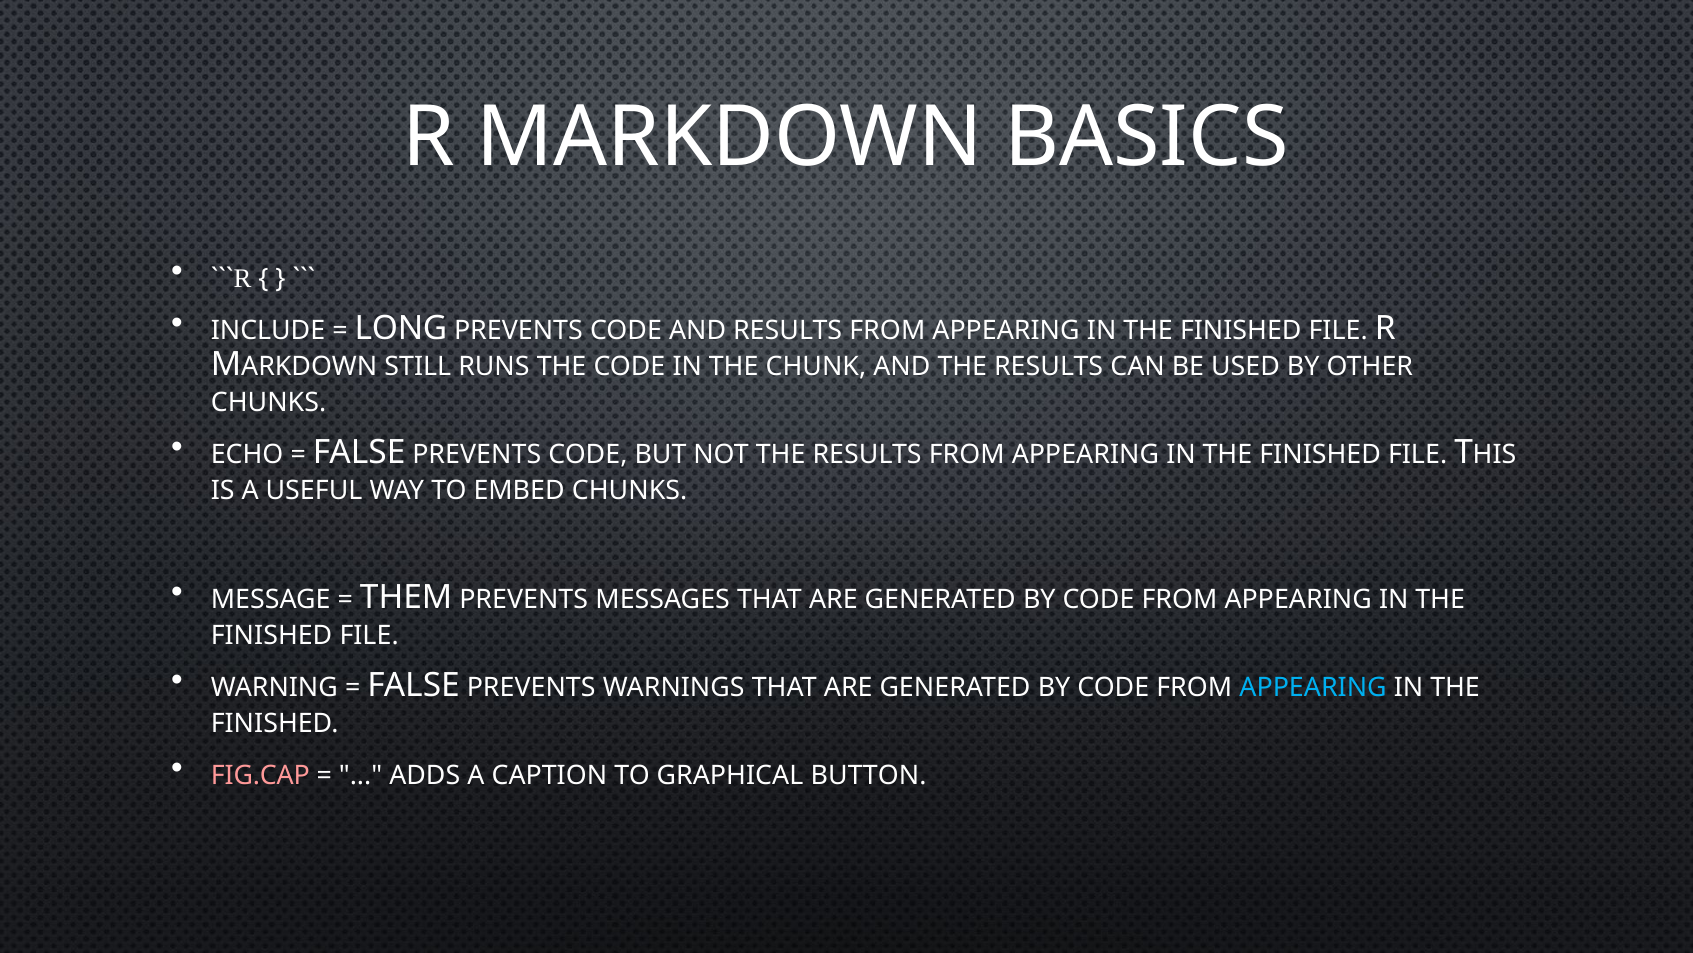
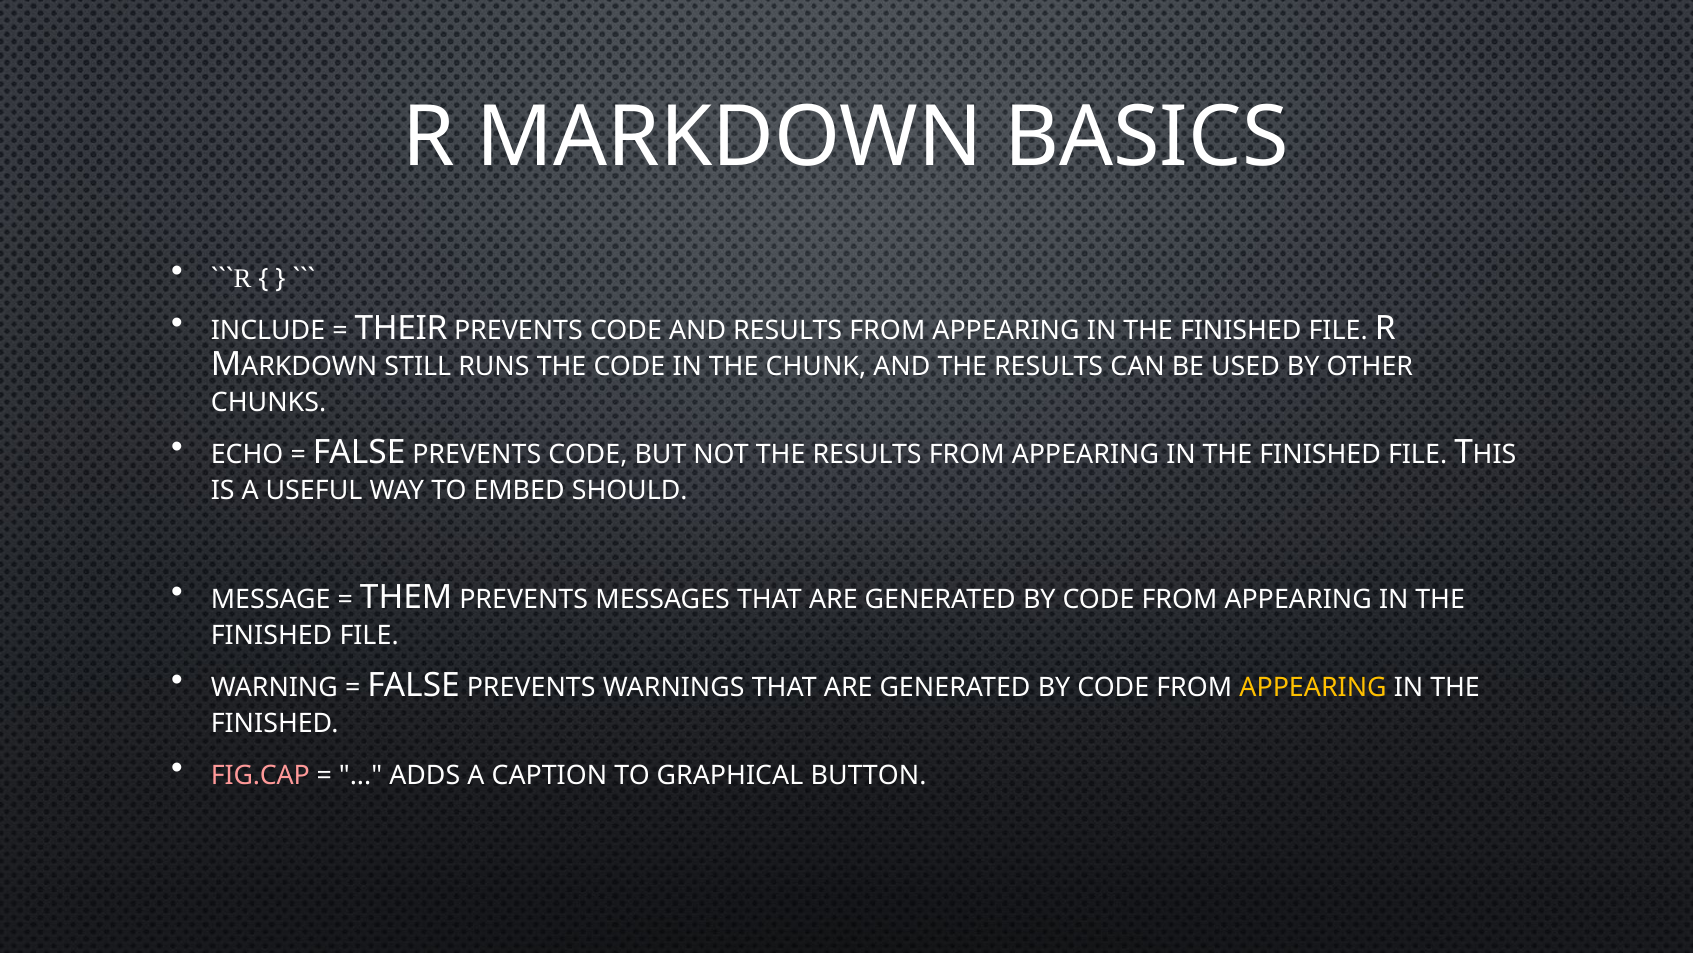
LONG: LONG -> THEIR (401, 328)
EMBED CHUNKS: CHUNKS -> SHOULD (630, 491)
APPEARING colour: light blue -> yellow (1313, 687)
